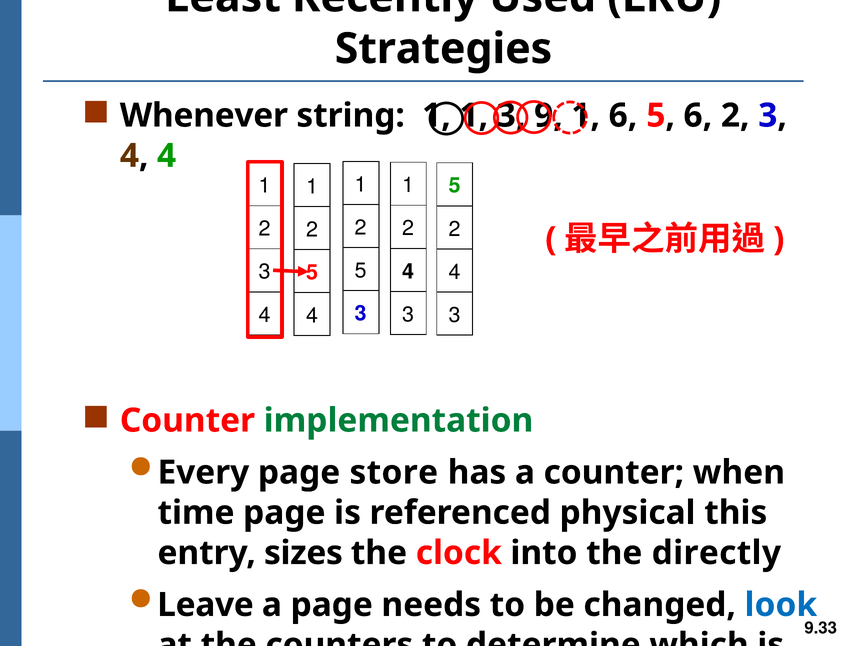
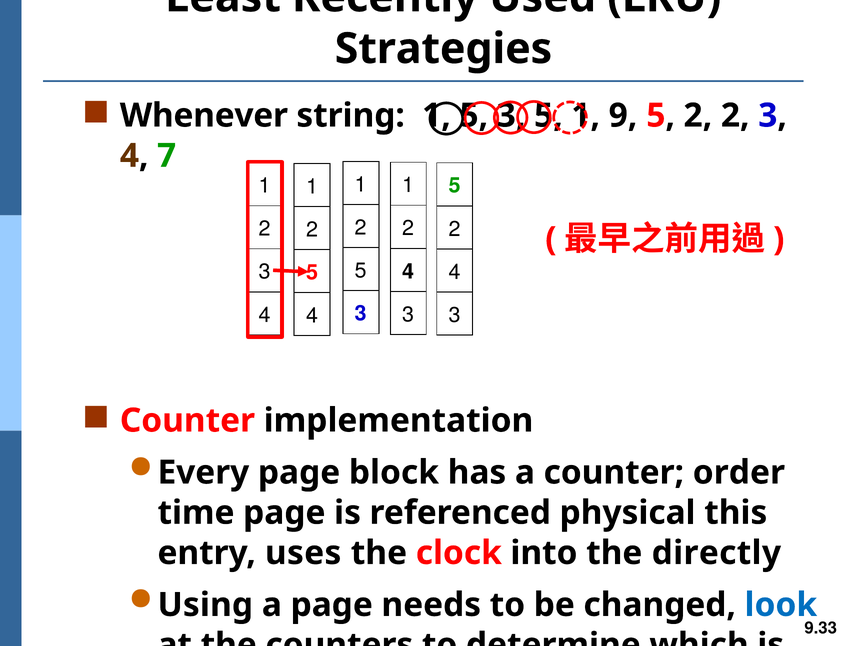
1 1: 1 -> 5 (474, 116)
3 9: 9 -> 5 (548, 116)
1 6: 6 -> 9 (623, 116)
6: 6 -> 2 (698, 116)
4 4: 4 -> 7 (167, 156)
implementation colour: green -> black (398, 420)
store: store -> block (394, 472)
when: when -> order (739, 472)
sizes: sizes -> uses (303, 553)
Leave: Leave -> Using (205, 605)
